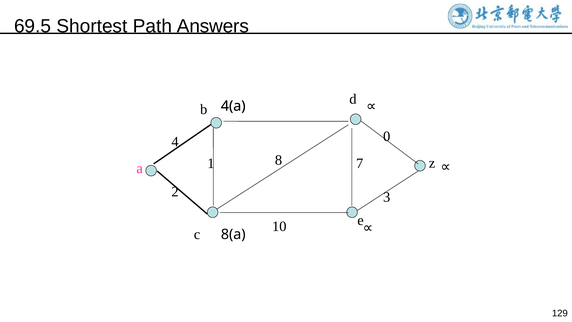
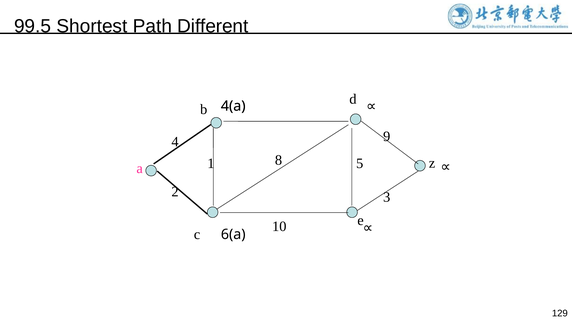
69.5: 69.5 -> 99.5 (33, 26)
Answers: Answers -> Different (213, 26)
0: 0 -> 9 (387, 136)
7: 7 -> 5 (360, 163)
8(a: 8(a -> 6(a (233, 234)
